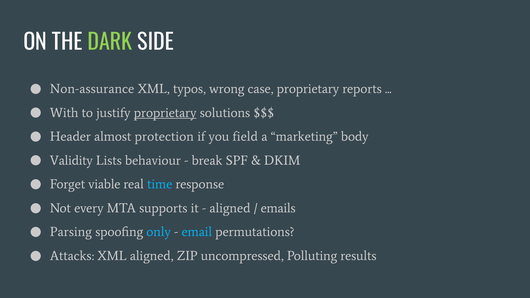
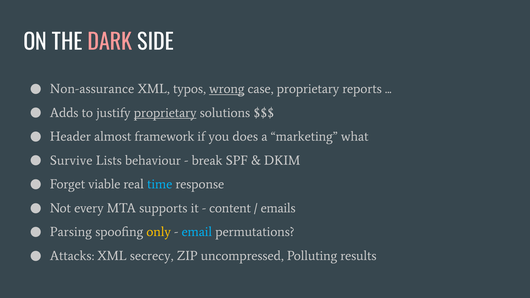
DARK colour: light green -> pink (110, 43)
wrong underline: none -> present (227, 89)
With: With -> Adds (64, 113)
protection: protection -> framework (164, 137)
field: field -> does (245, 137)
body: body -> what (355, 137)
Validity: Validity -> Survive (71, 160)
aligned: aligned -> content (230, 208)
only colour: light blue -> yellow (159, 232)
XML aligned: aligned -> secrecy (152, 256)
